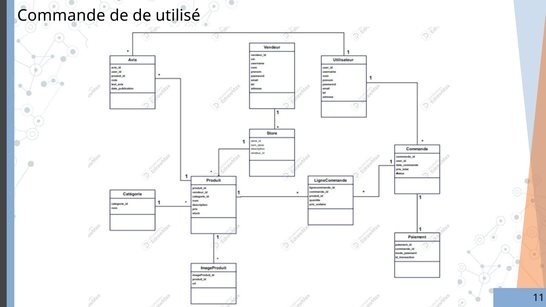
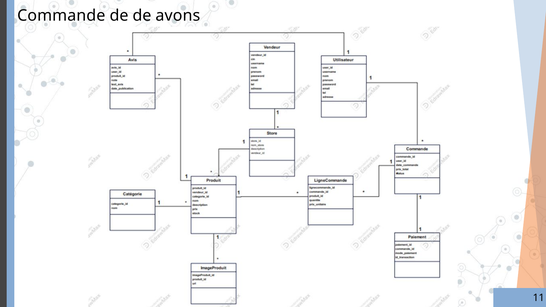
utilisé: utilisé -> avons (178, 16)
